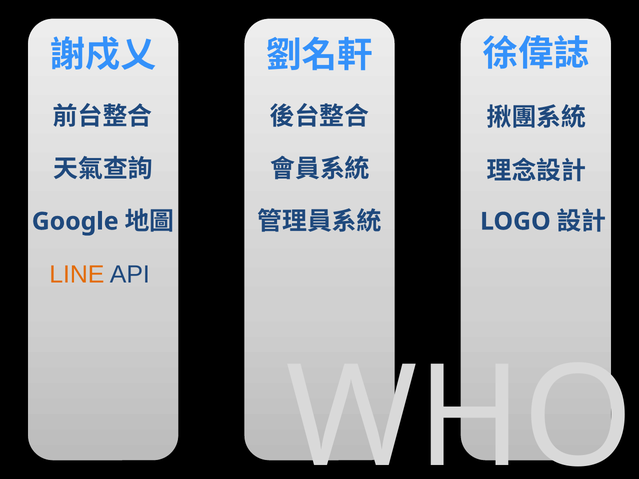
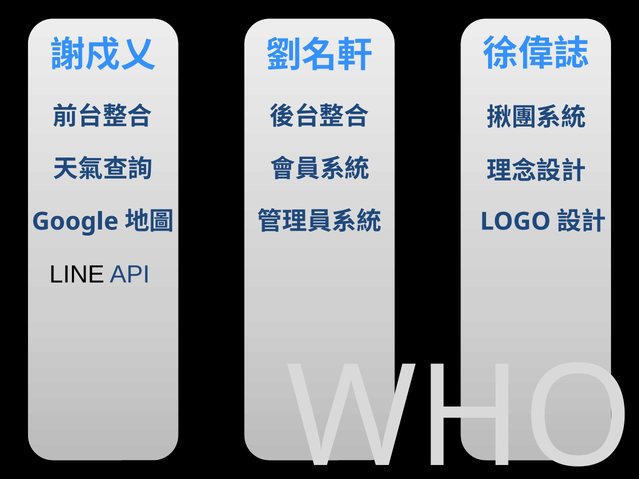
LINE colour: orange -> black (77, 275)
